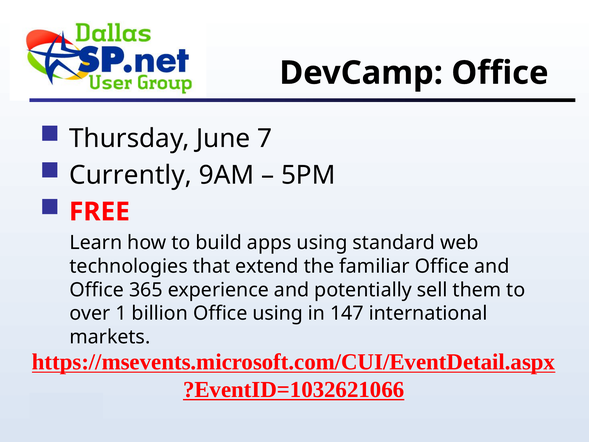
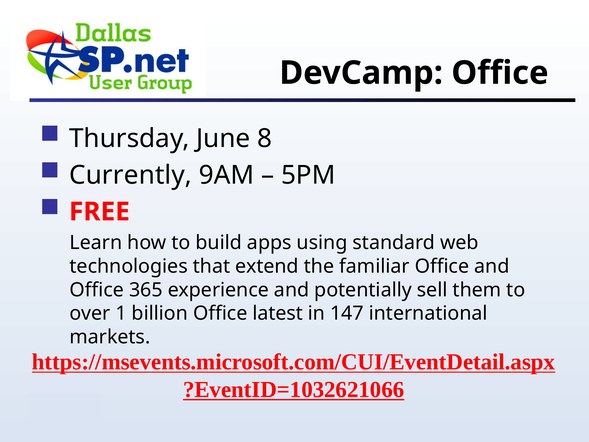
7: 7 -> 8 (265, 138)
Office using: using -> latest (278, 313)
